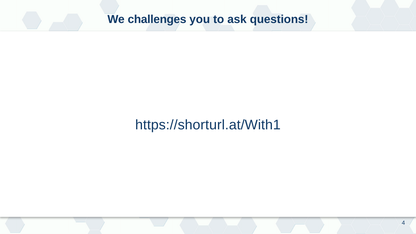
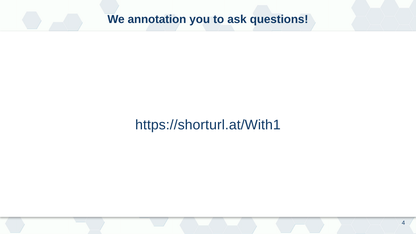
challenges: challenges -> annotation (157, 19)
